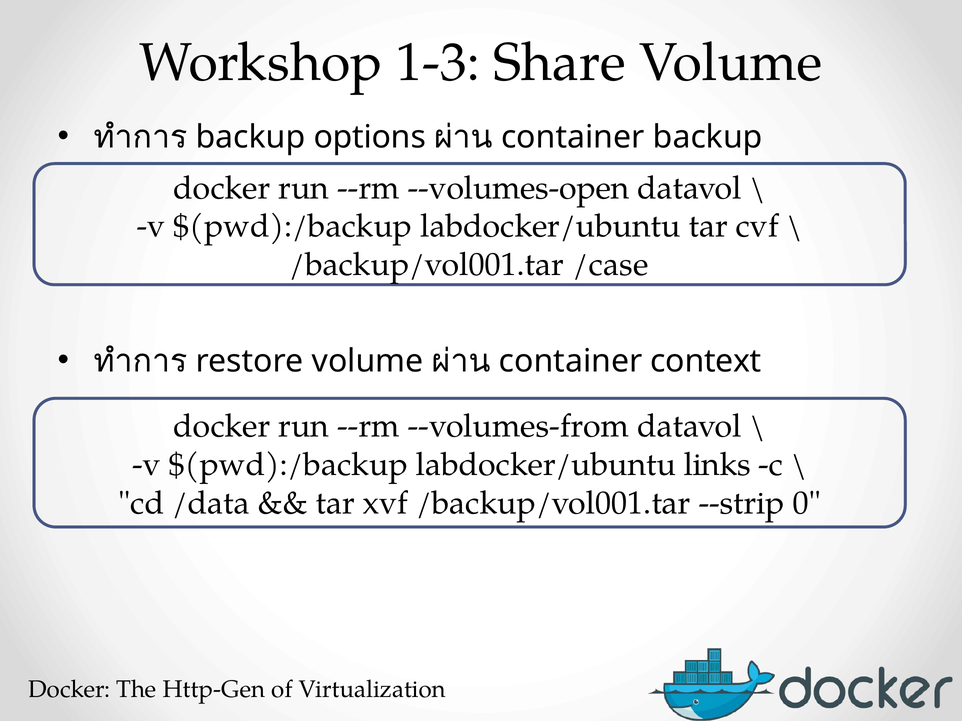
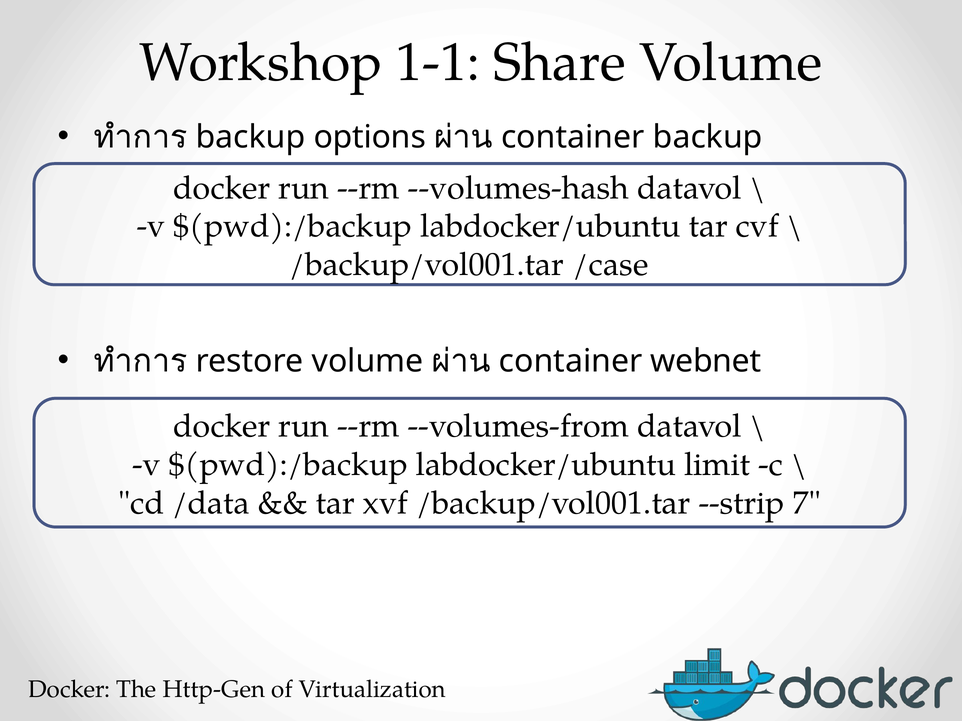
1-3: 1-3 -> 1-1 (438, 62)
--volumes-open: --volumes-open -> --volumes-hash (518, 188)
context: context -> webnet (706, 361)
links: links -> limit (717, 465)
0: 0 -> 7 (807, 504)
